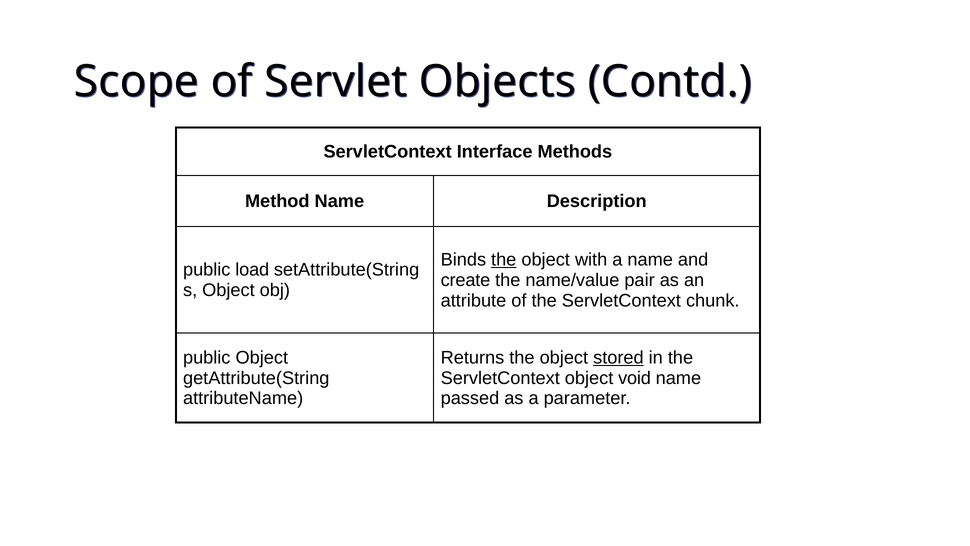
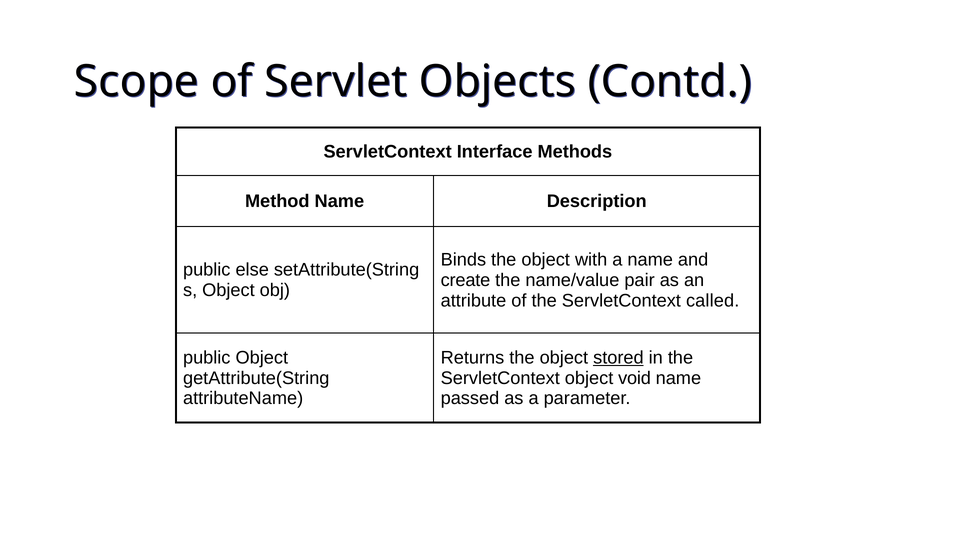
the underline: present -> none (504, 260)
load: load -> else (252, 270)
chunk: chunk -> called (713, 300)
